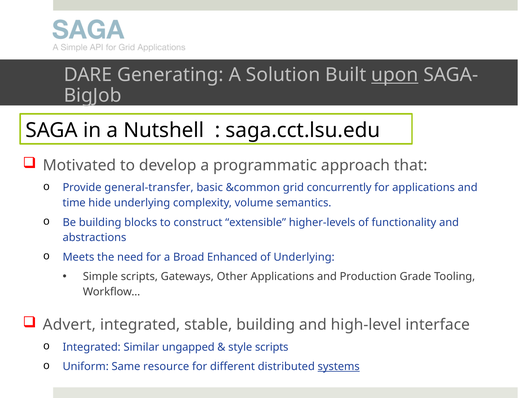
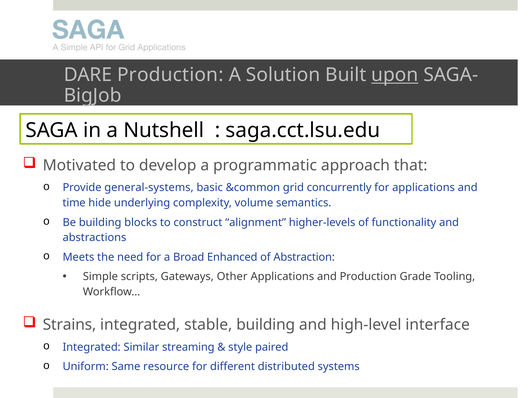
DARE Generating: Generating -> Production (170, 75)
general-transfer: general-transfer -> general-systems (149, 188)
extensible: extensible -> alignment (256, 223)
of Underlying: Underlying -> Abstraction (304, 257)
Advert: Advert -> Strains (69, 325)
ungapped: ungapped -> streaming (188, 347)
style scripts: scripts -> paired (272, 347)
systems underline: present -> none (339, 367)
